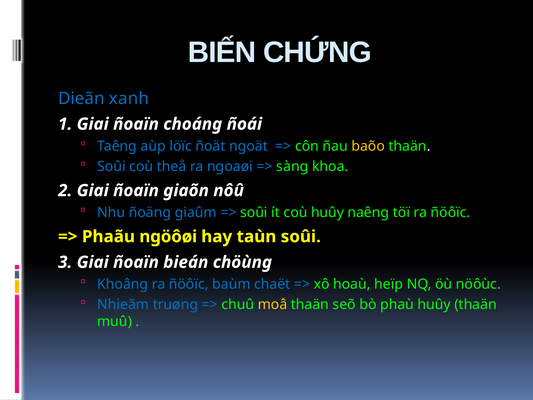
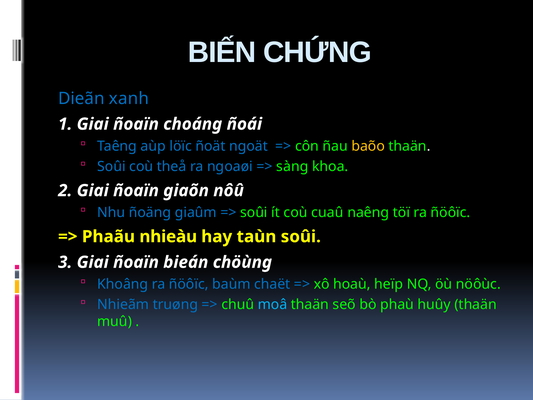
coù huûy: huûy -> cuaû (327, 212)
ngöôøi: ngöôøi -> nhieàu (168, 236)
moâ colour: yellow -> light blue (273, 304)
